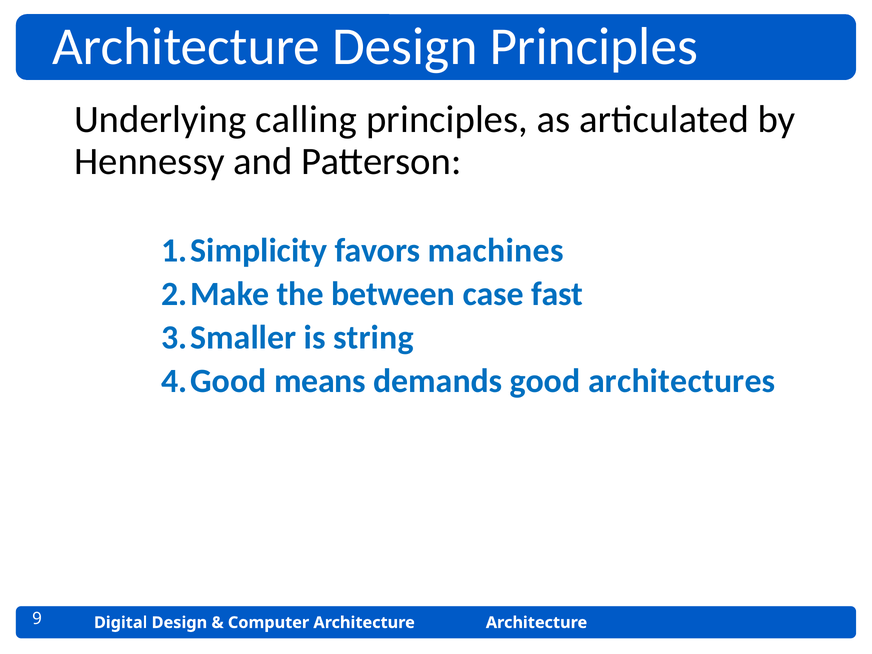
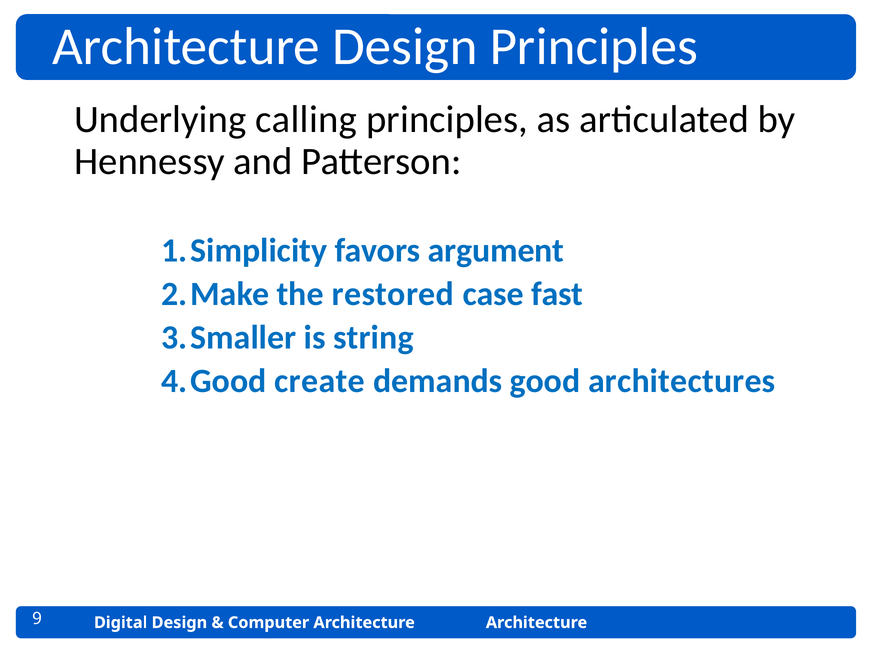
machines: machines -> argument (496, 251)
between: between -> restored (393, 294)
means: means -> create (320, 381)
